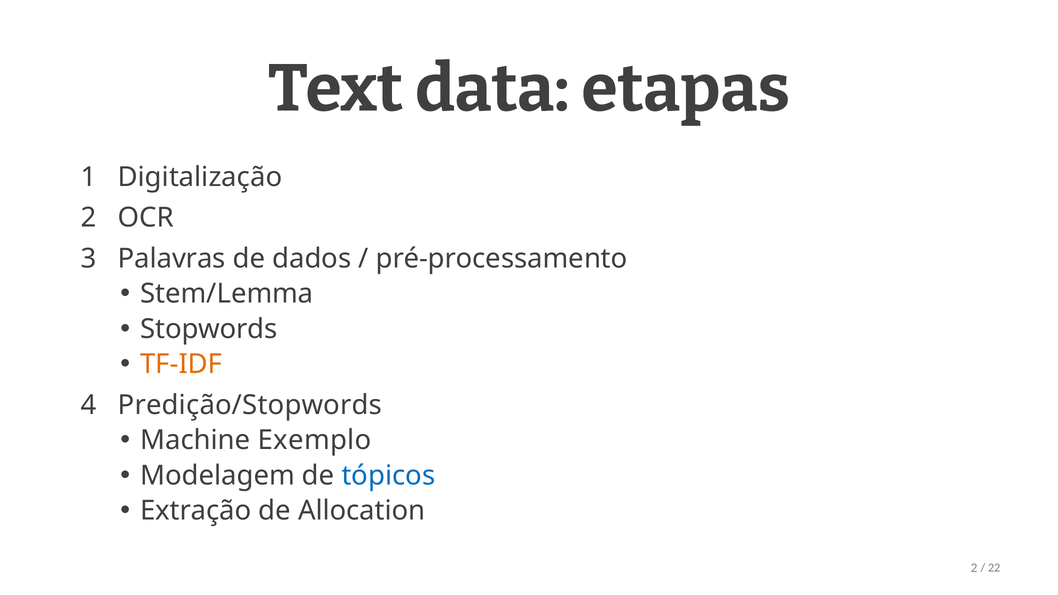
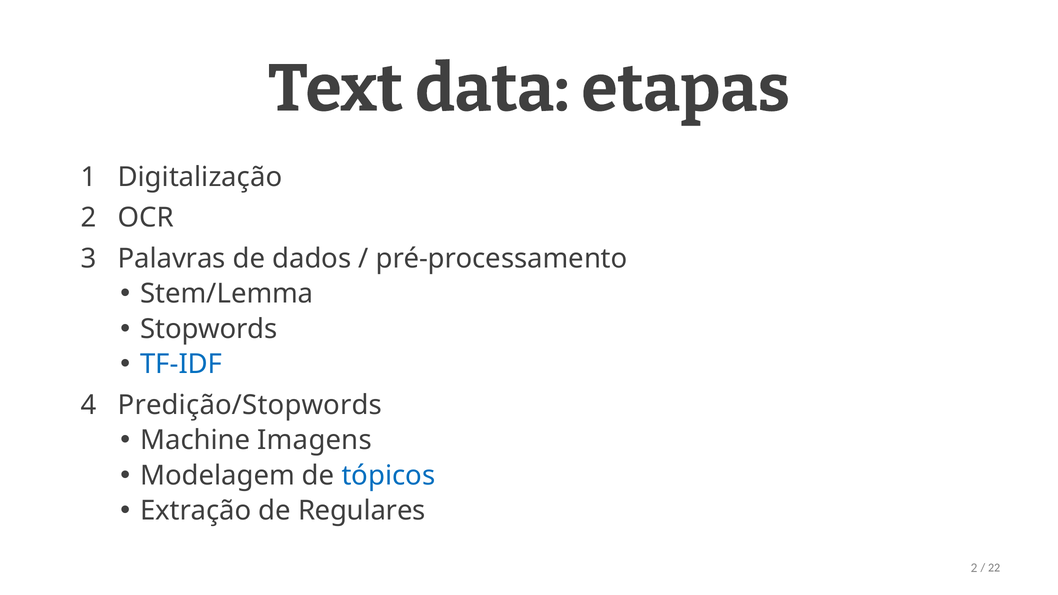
TF-IDF colour: orange -> blue (181, 364)
Exemplo: Exemplo -> Imagens (315, 440)
Allocation: Allocation -> Regulares (362, 511)
